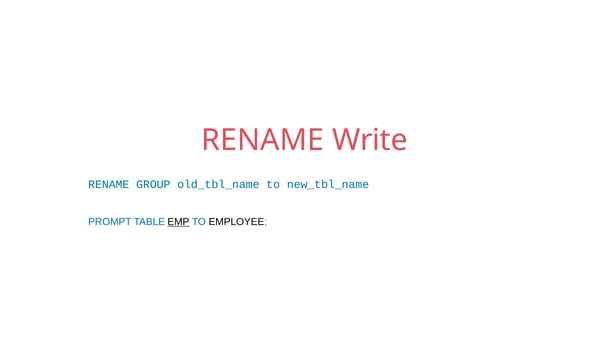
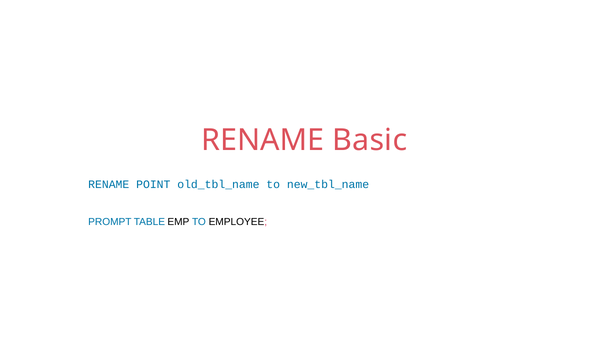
Write: Write -> Basic (370, 141)
GROUP: GROUP -> POINT (153, 185)
EMP underline: present -> none (178, 222)
